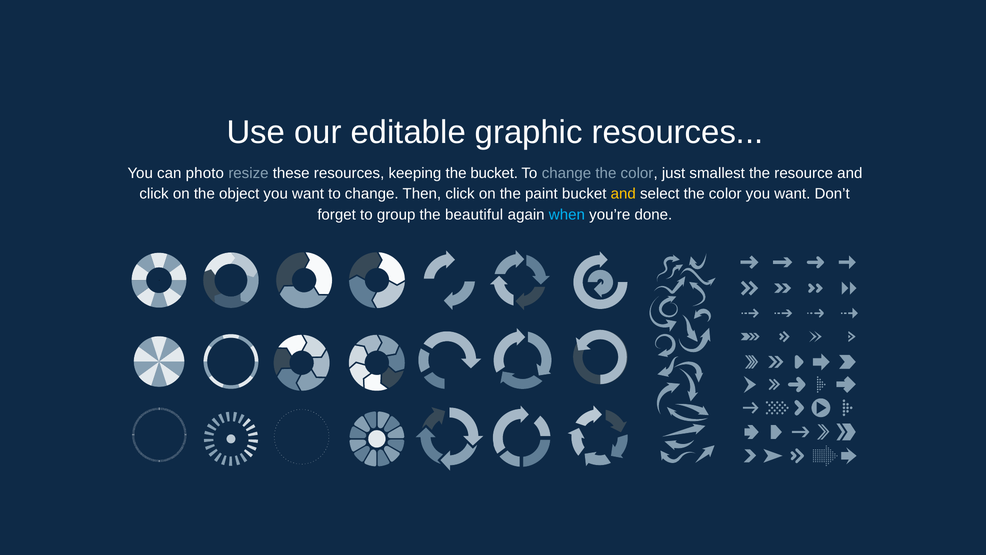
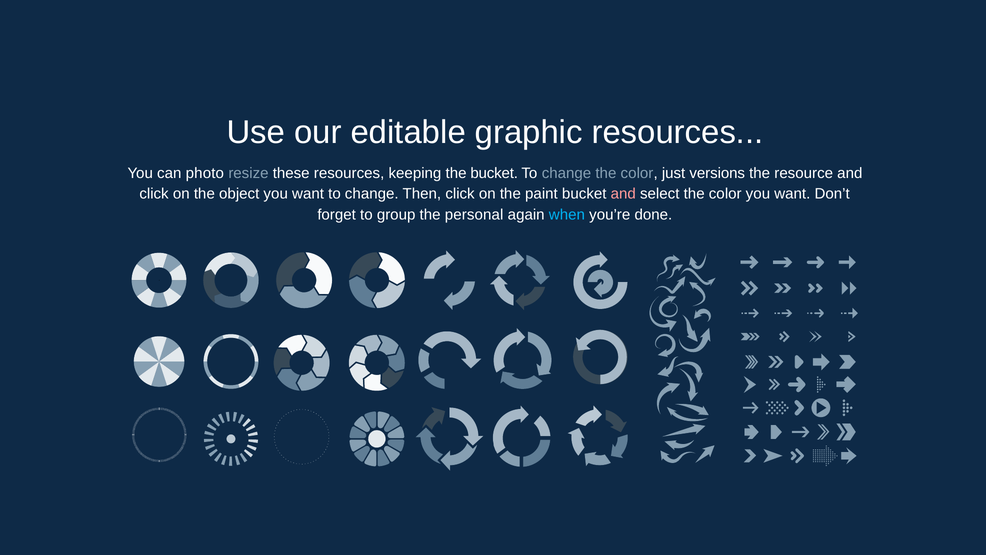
smallest: smallest -> versions (717, 173)
and colour: yellow -> pink (623, 194)
beautiful: beautiful -> personal (474, 215)
